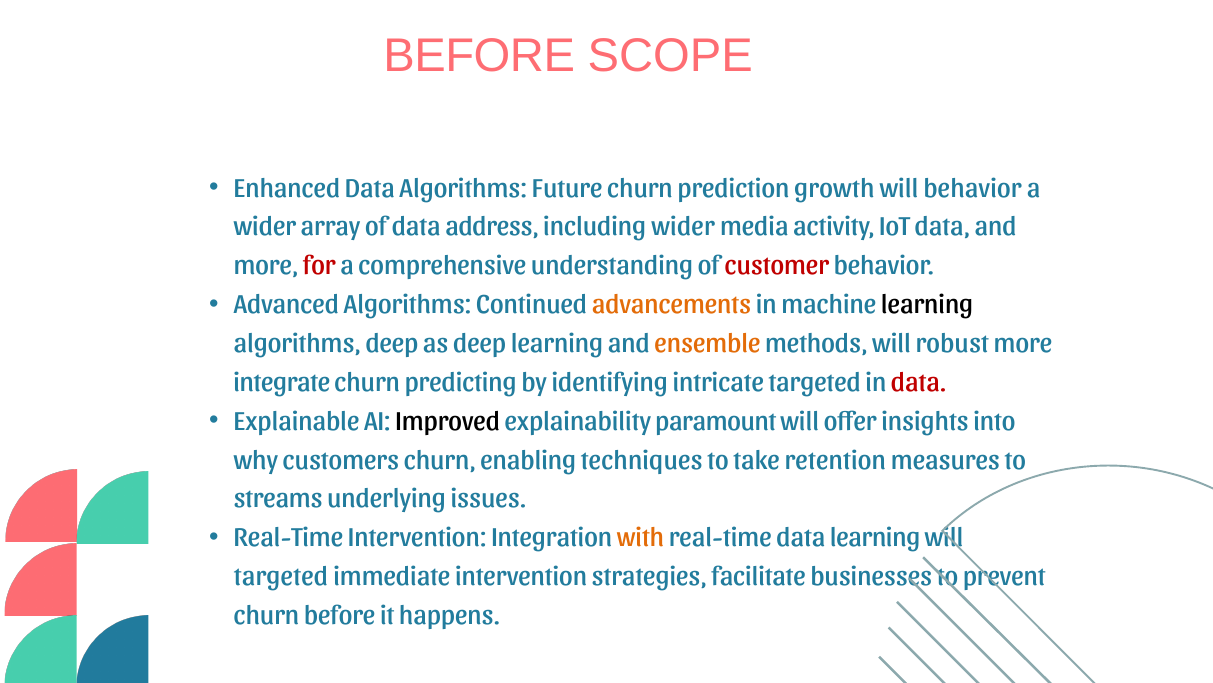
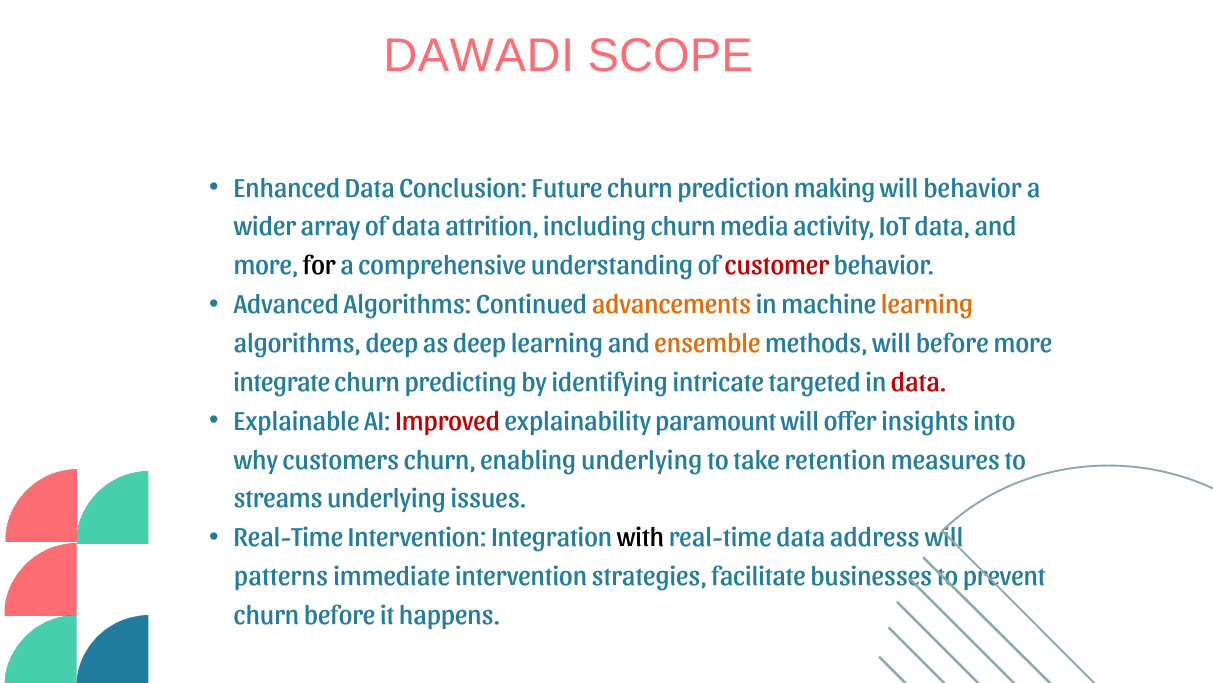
BEFORE: BEFORE -> DAWADI (479, 56)
Data Algorithms: Algorithms -> Conclusion (463, 188)
growth: growth -> making (835, 188)
address: address -> attrition (492, 227)
including wider: wider -> churn (683, 227)
for colour: red -> black (319, 266)
learning colour: black -> orange (927, 304)
will robust: robust -> before (952, 343)
Improved colour: black -> red (448, 421)
enabling techniques: techniques -> underlying (642, 460)
with colour: orange -> black (640, 537)
data learning: learning -> address (875, 537)
targeted: targeted -> patterns (281, 576)
